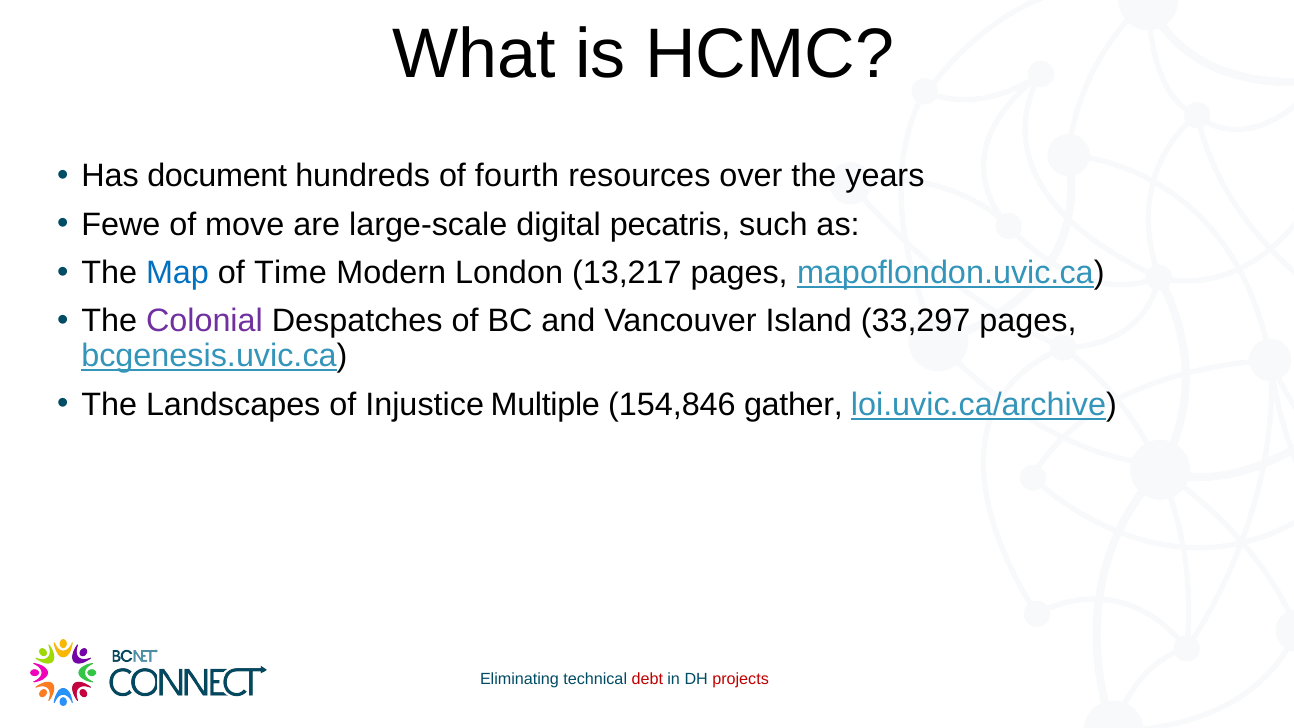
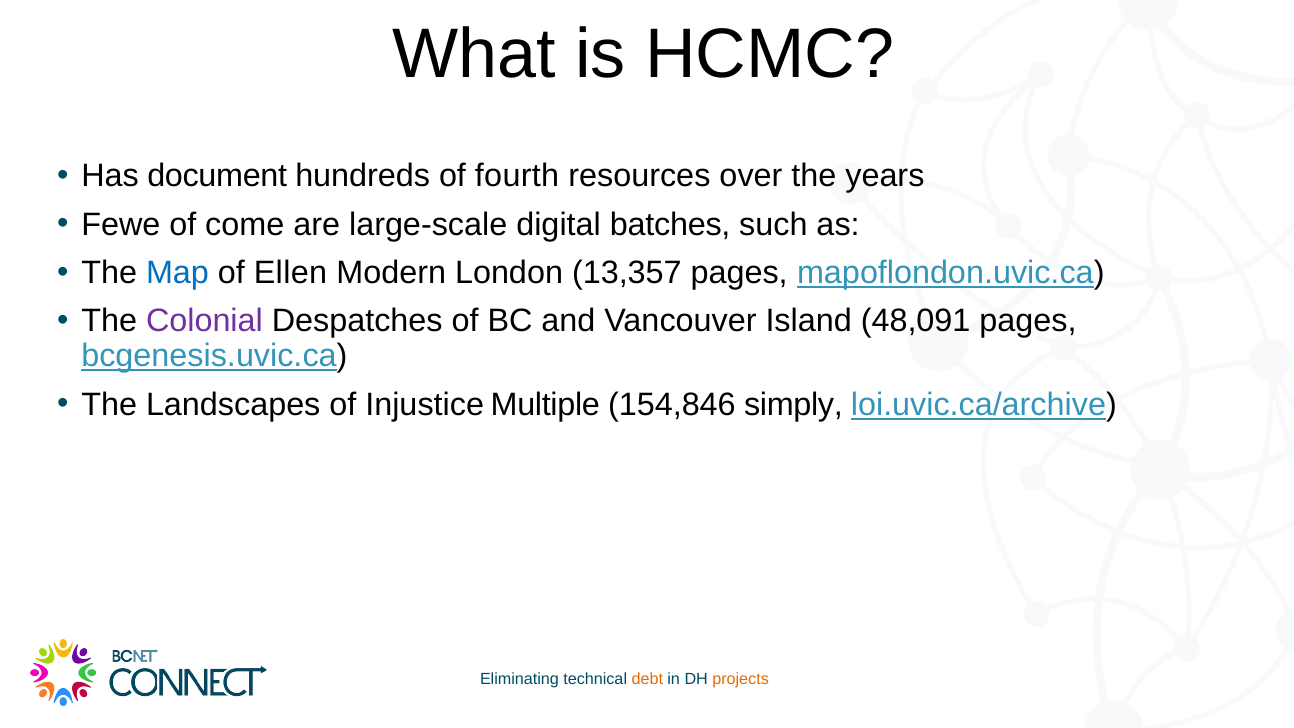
move: move -> come (245, 224)
pecatris: pecatris -> batches (670, 224)
Time: Time -> Ellen (290, 273)
13,217: 13,217 -> 13,357 (627, 273)
33,297: 33,297 -> 48,091 (916, 321)
gather: gather -> simply (793, 404)
debt colour: red -> orange (647, 679)
projects colour: red -> orange (741, 679)
